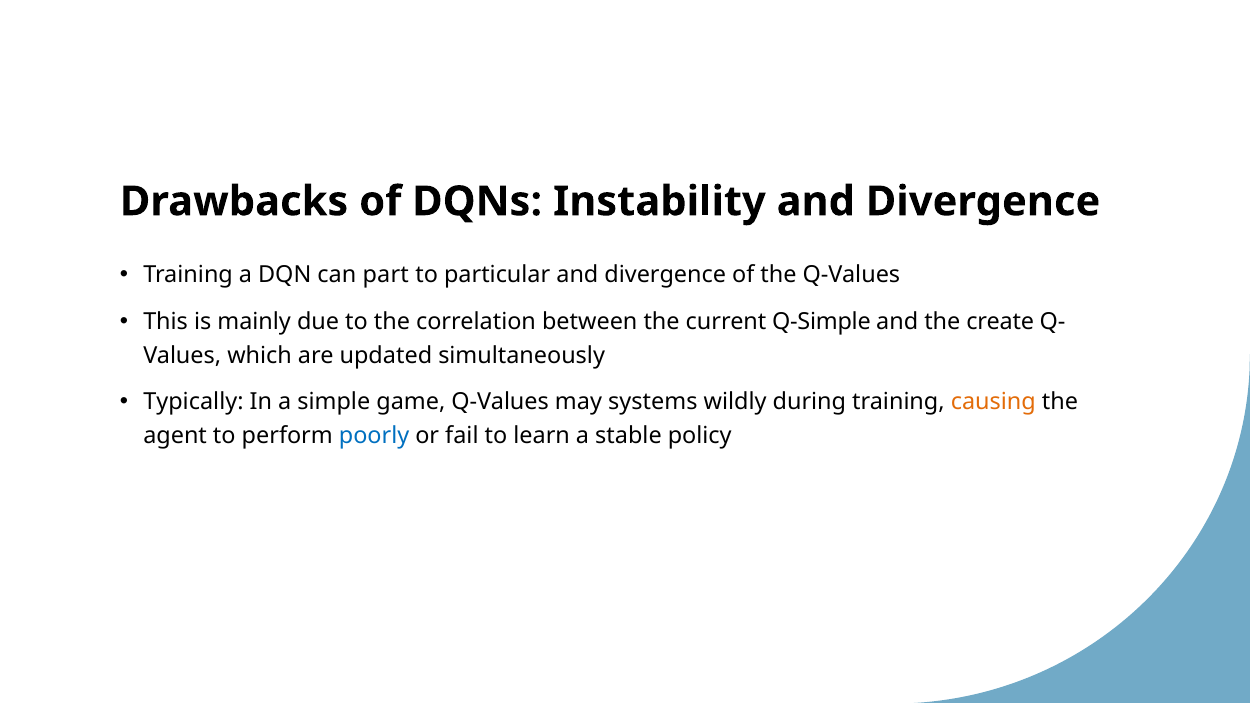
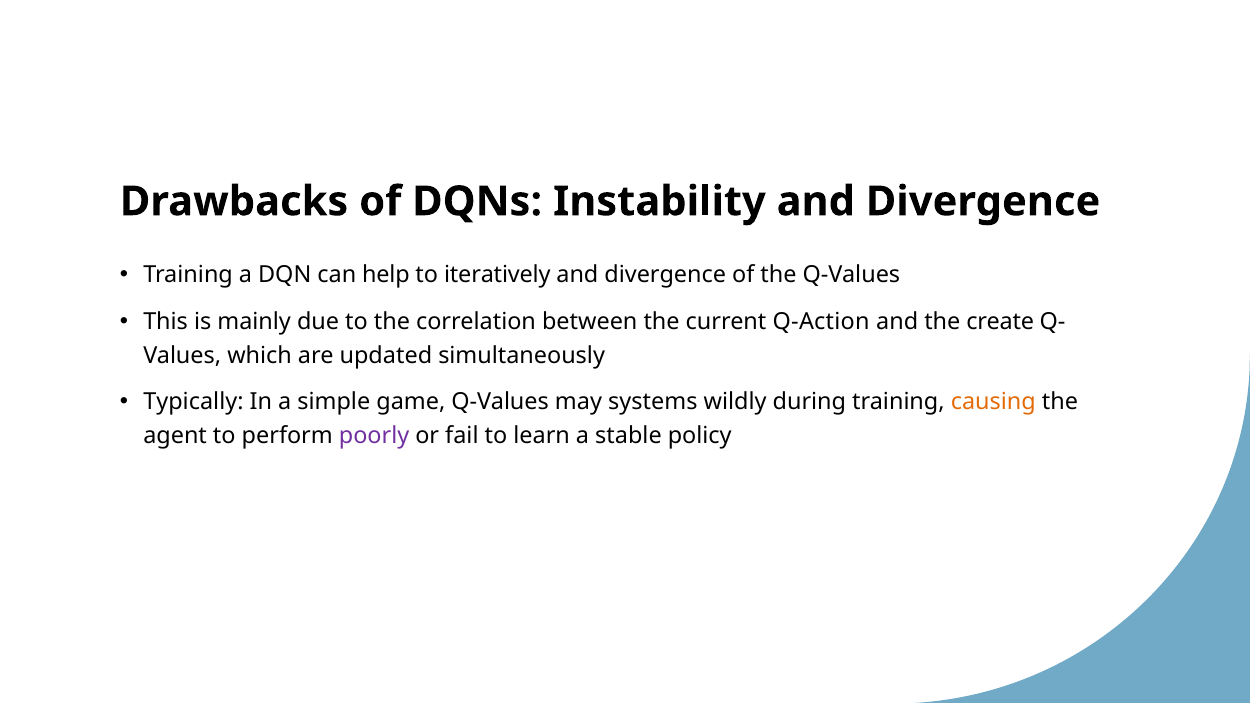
part: part -> help (386, 275)
particular: particular -> iteratively (497, 275)
Q-Simple: Q-Simple -> Q-Action (821, 322)
poorly colour: blue -> purple (374, 436)
